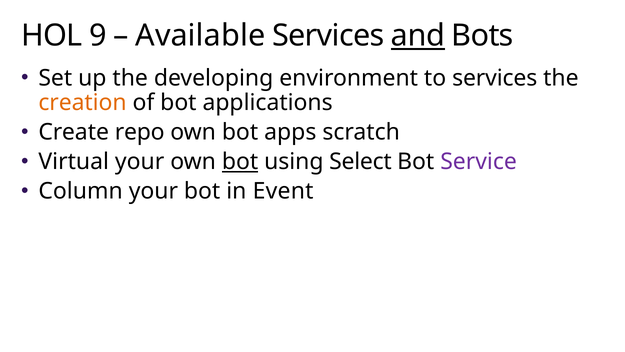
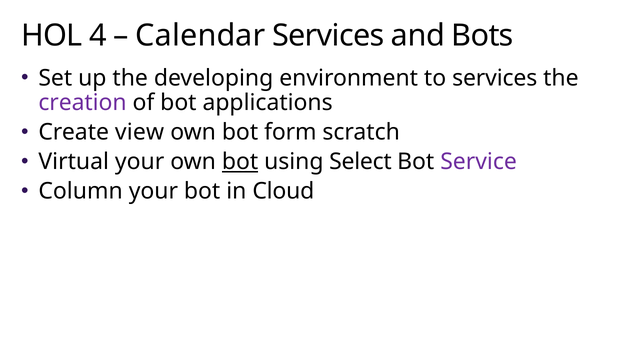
9: 9 -> 4 (98, 36)
Available: Available -> Calendar (200, 36)
and underline: present -> none (418, 36)
creation colour: orange -> purple (82, 103)
repo: repo -> view (140, 132)
apps: apps -> form (290, 132)
Event: Event -> Cloud (283, 191)
